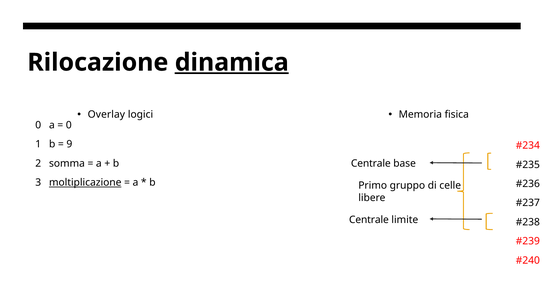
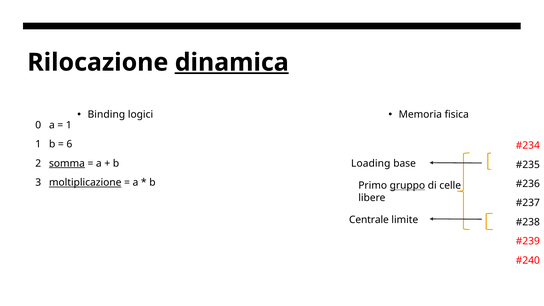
Overlay: Overlay -> Binding (106, 115)
0: 0 -> 1 (69, 125)
9: 9 -> 6 (69, 144)
somma underline: none -> present (67, 163)
Centrale: Centrale -> Loading (371, 164)
gruppo underline: none -> present (407, 185)
